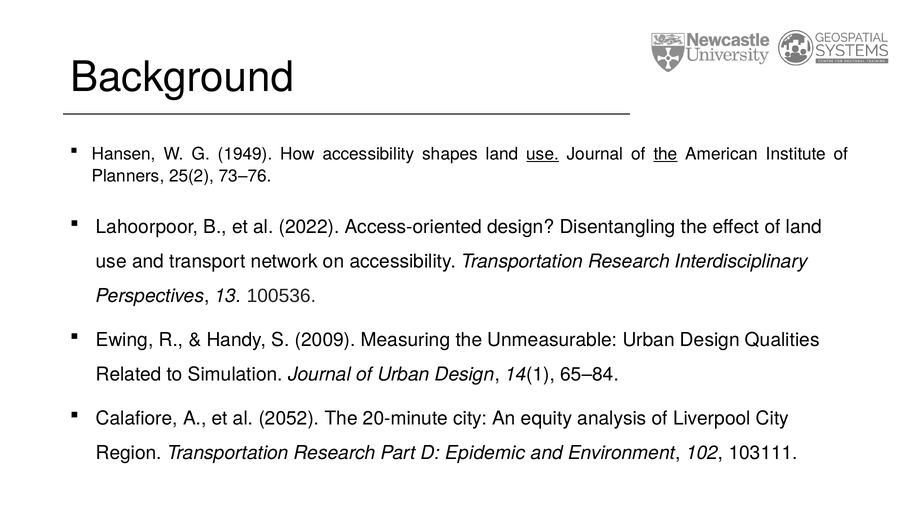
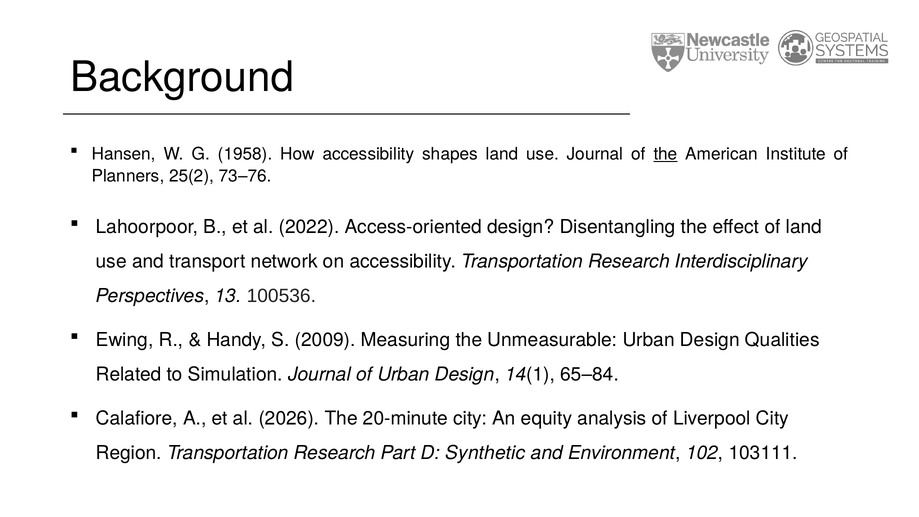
1949: 1949 -> 1958 (245, 154)
use underline: present -> none (543, 154)
2052: 2052 -> 2026 (289, 419)
Epidemic: Epidemic -> Synthetic (485, 453)
